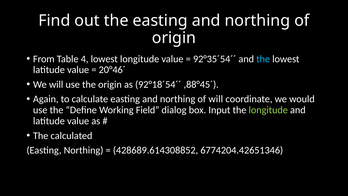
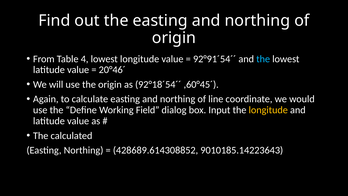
92°35´54´´: 92°35´54´´ -> 92°91´54´´ (215, 59)
,88°45´: ,88°45´ -> ,60°45´ (201, 84)
of will: will -> line (216, 99)
longitude colour: light green -> yellow (268, 110)
6774204.42651346: 6774204.42651346 -> 9010185.14223643 (242, 150)
